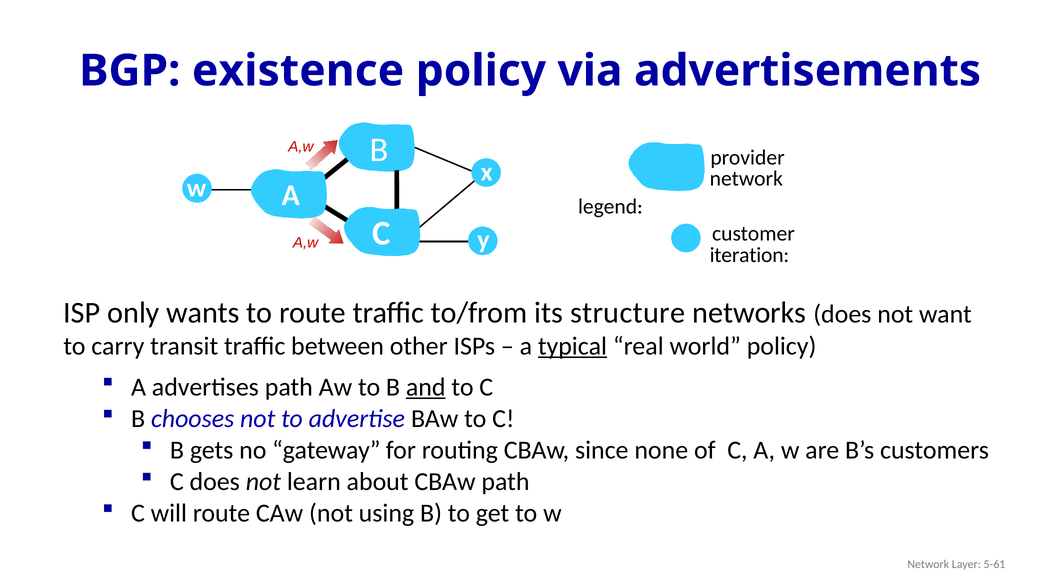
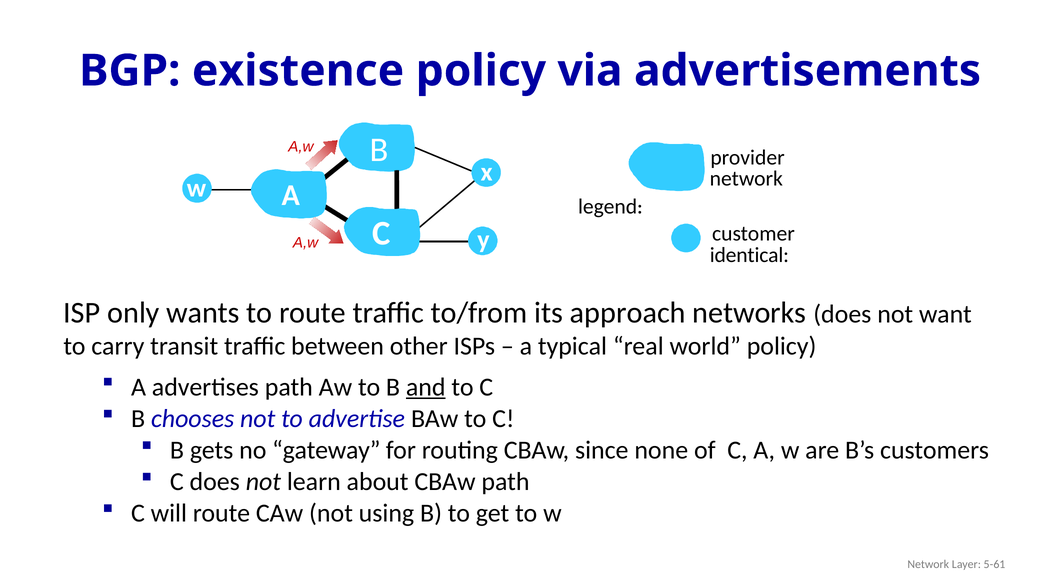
iteration: iteration -> identical (749, 255)
structure: structure -> approach (628, 313)
typical underline: present -> none (572, 346)
